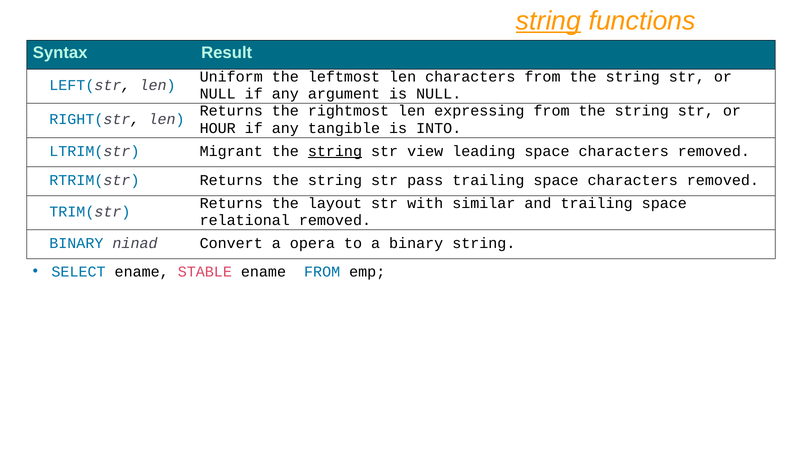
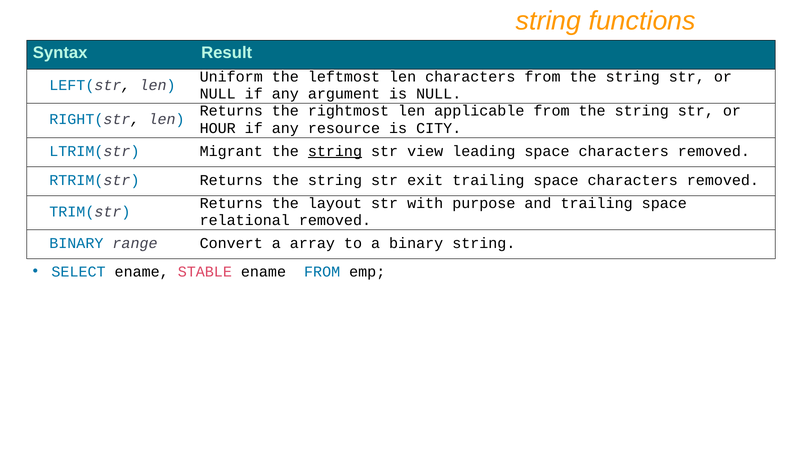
string underline: present -> none (549, 21)
expressing: expressing -> applicable (479, 111)
tangible: tangible -> resource (344, 128)
INTO: INTO -> CITY (439, 128)
pass: pass -> exit (425, 180)
similar: similar -> purpose (484, 203)
ninad: ninad -> range (135, 243)
opera: opera -> array (312, 243)
